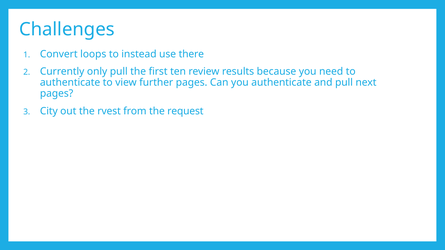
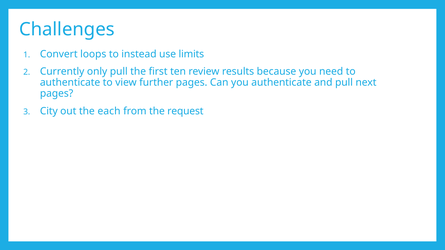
there: there -> limits (191, 54)
rvest: rvest -> each (109, 111)
